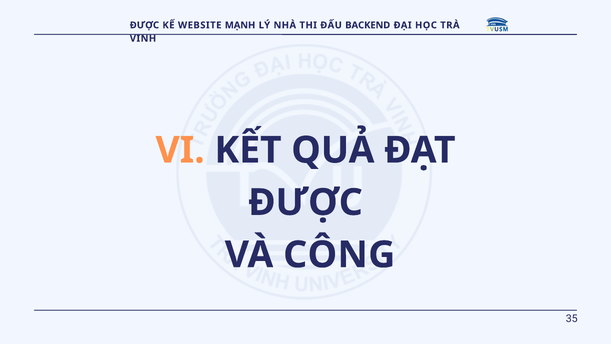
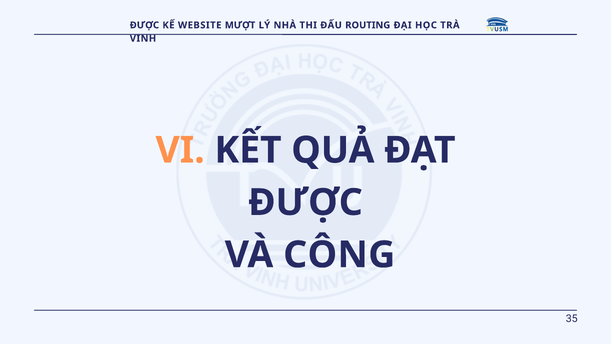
MẠNH: MẠNH -> MƯỢT (240, 25)
BACKEND: BACKEND -> ROUTING (368, 25)
